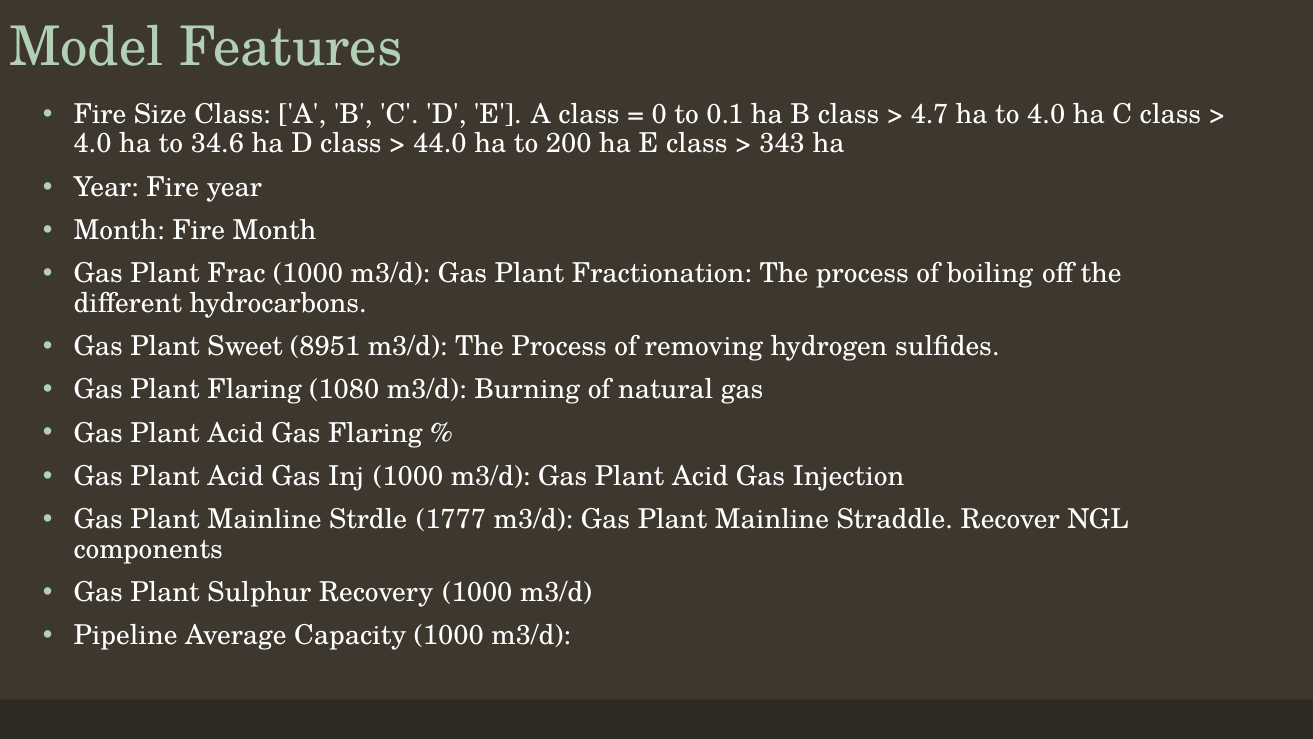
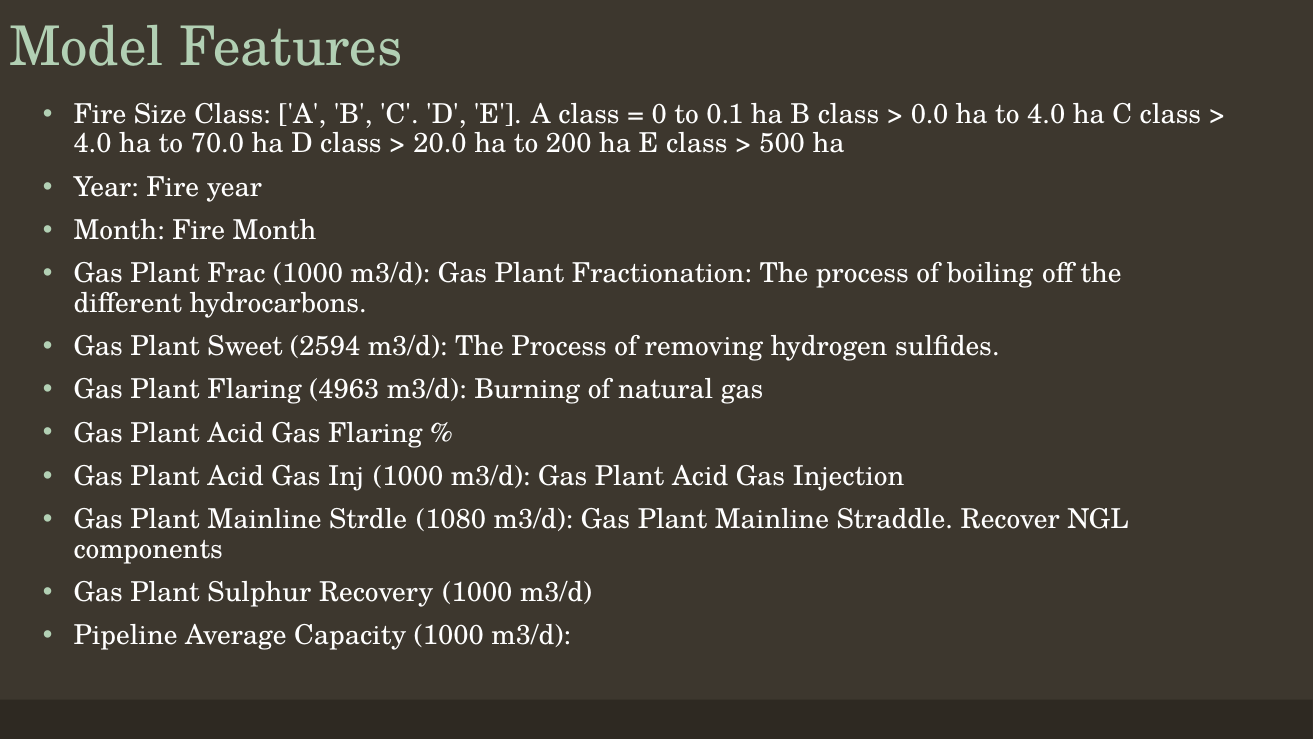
4.7: 4.7 -> 0.0 (930, 114)
34.6: 34.6 -> 70.0 (217, 144)
44.0: 44.0 -> 20.0 (440, 144)
343: 343 -> 500 (782, 144)
8951: 8951 -> 2594 (325, 346)
1080: 1080 -> 4963 (344, 389)
1777: 1777 -> 1080 (451, 519)
